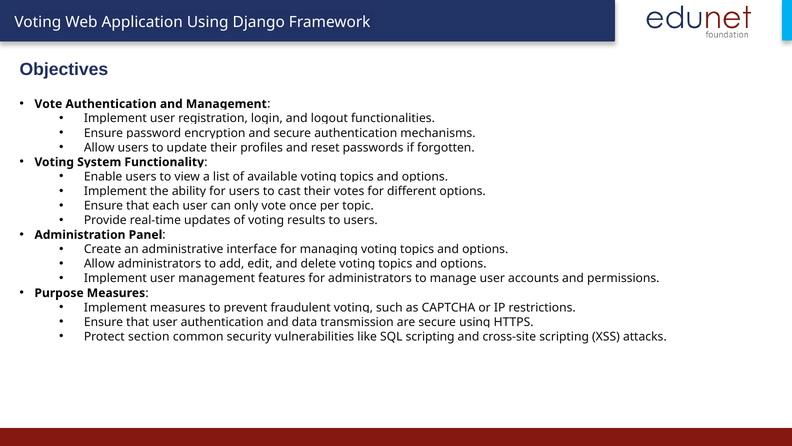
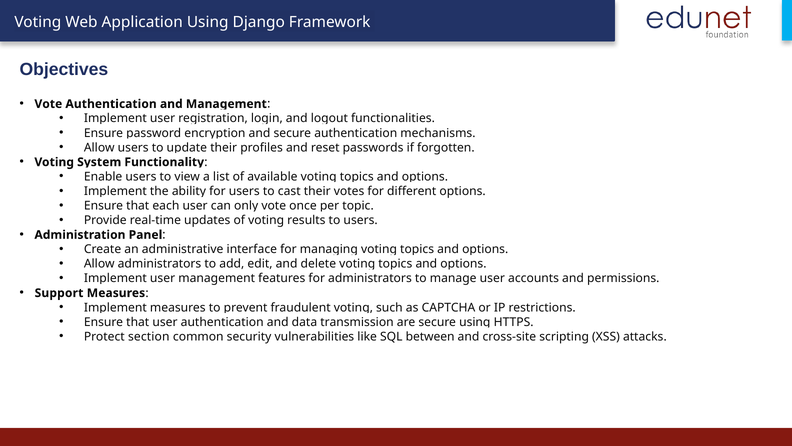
Purpose: Purpose -> Support (59, 293)
SQL scripting: scripting -> between (430, 336)
